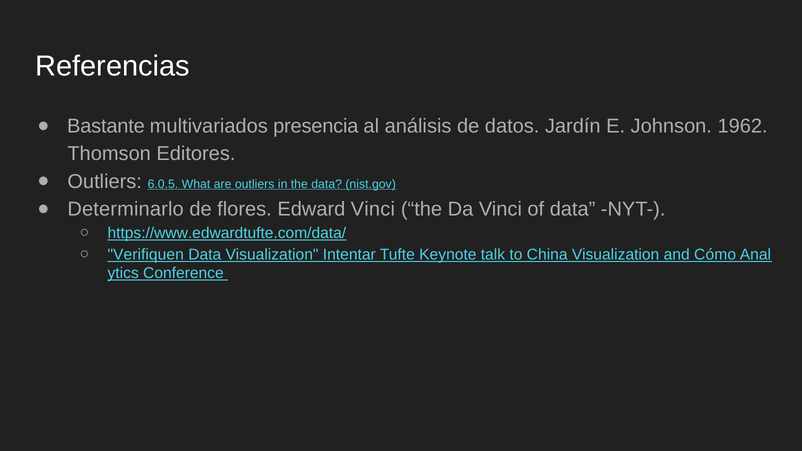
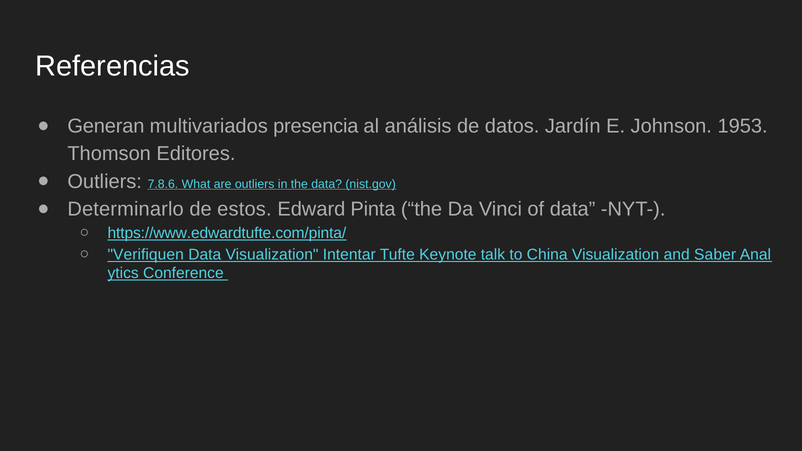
Bastante: Bastante -> Generan (106, 126)
1962: 1962 -> 1953 (743, 126)
6.0.5: 6.0.5 -> 7.8.6 (163, 184)
flores: flores -> estos (244, 209)
Edward Vinci: Vinci -> Pinta (373, 209)
https://www.edwardtufte.com/data/: https://www.edwardtufte.com/data/ -> https://www.edwardtufte.com/pinta/ (227, 233)
Cómo: Cómo -> Saber (715, 255)
